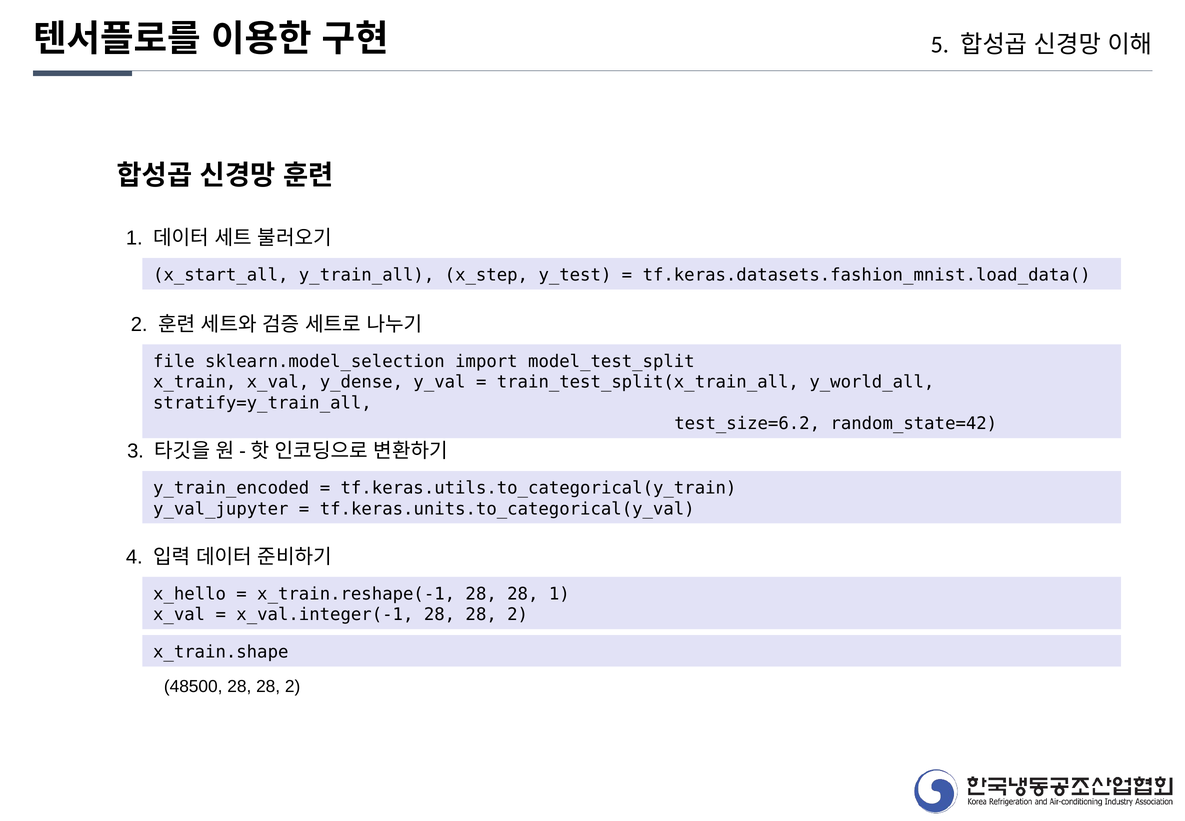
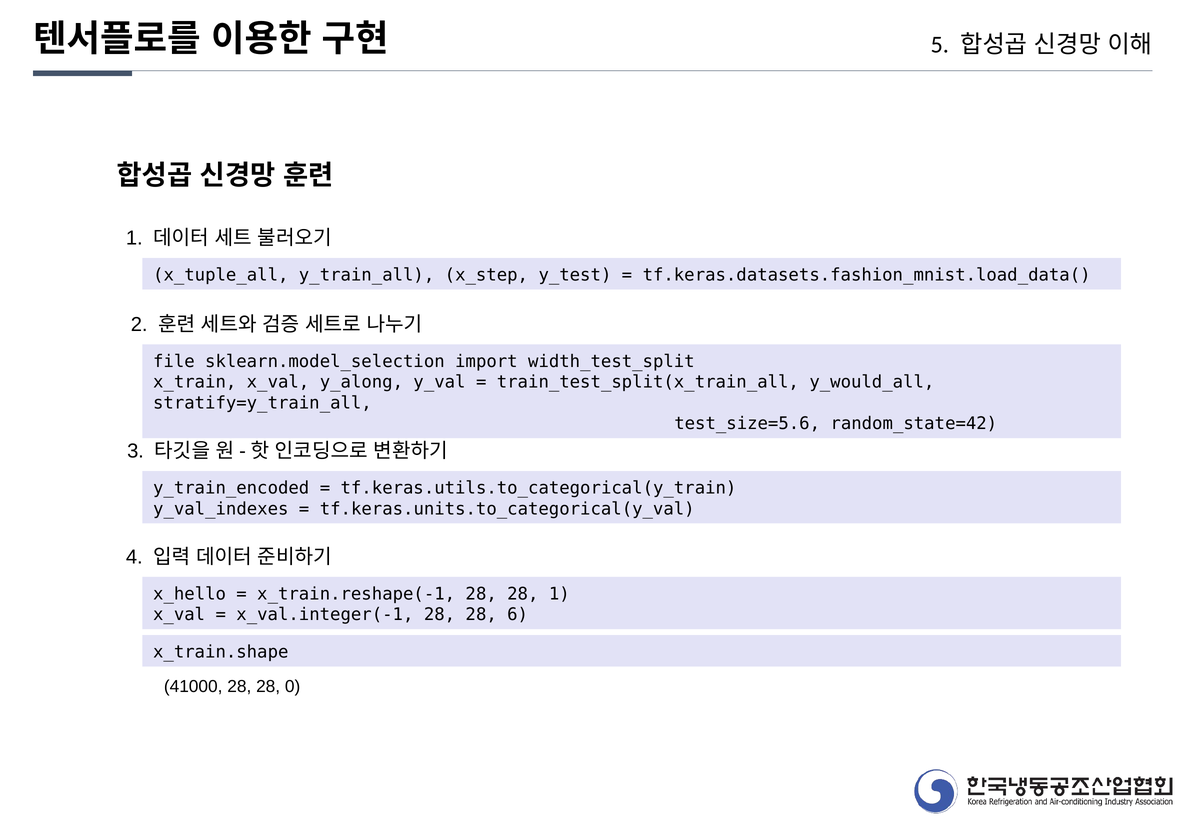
x_start_all: x_start_all -> x_tuple_all (221, 275)
model_test_split: model_test_split -> width_test_split (611, 361)
y_dense: y_dense -> y_along (361, 382)
y_world_all: y_world_all -> y_would_all (872, 382)
test_size=6.2: test_size=6.2 -> test_size=5.6 (747, 423)
y_val_jupyter: y_val_jupyter -> y_val_indexes (221, 508)
2: 2 -> 6 (518, 614)
48500: 48500 -> 41000 (193, 686)
2: 2 -> 0 (293, 686)
